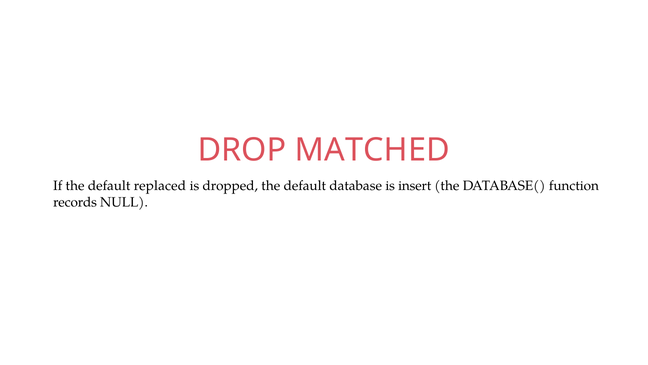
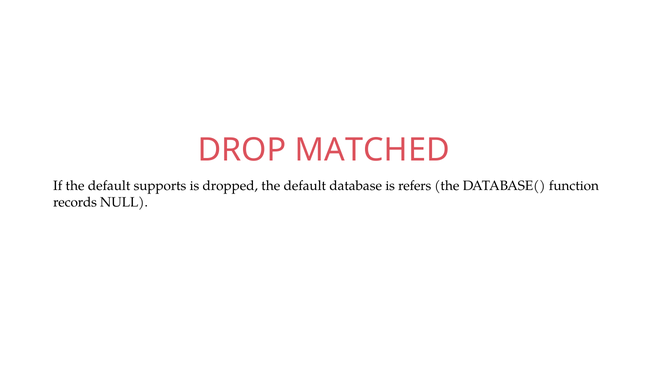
replaced: replaced -> supports (160, 186)
insert: insert -> refers (415, 186)
